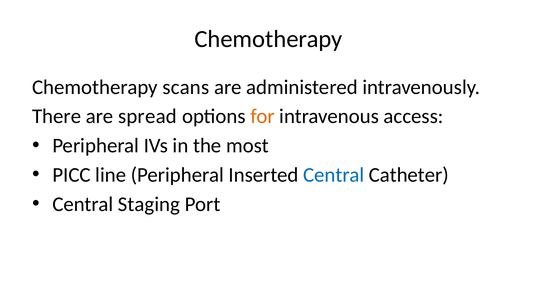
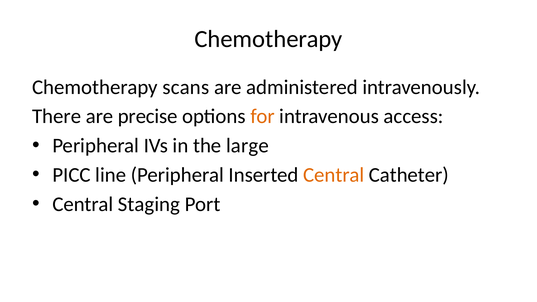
spread: spread -> precise (148, 116)
most: most -> large (247, 146)
Central colour: blue -> orange (334, 175)
